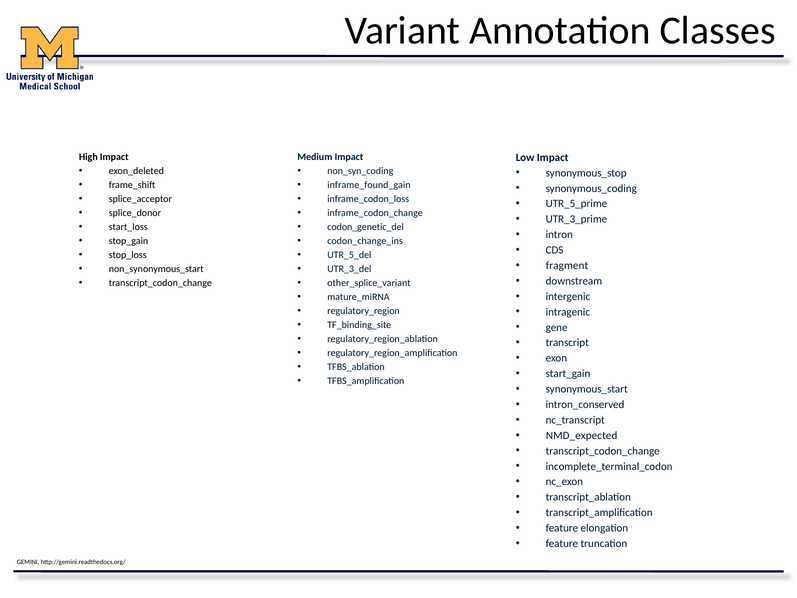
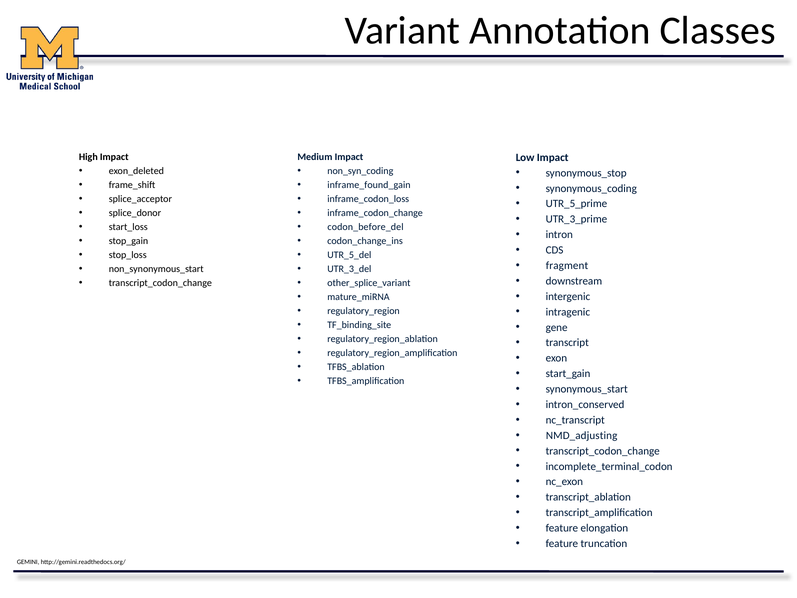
codon_genetic_del: codon_genetic_del -> codon_before_del (366, 227)
NMD_expected: NMD_expected -> NMD_adjusting (582, 435)
